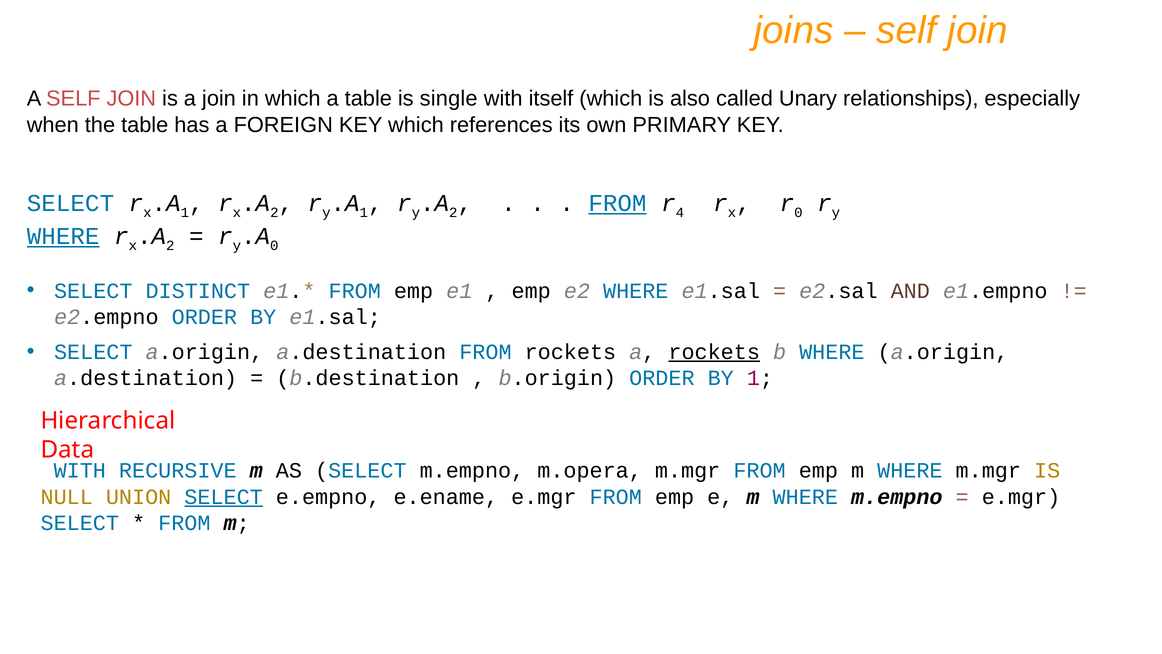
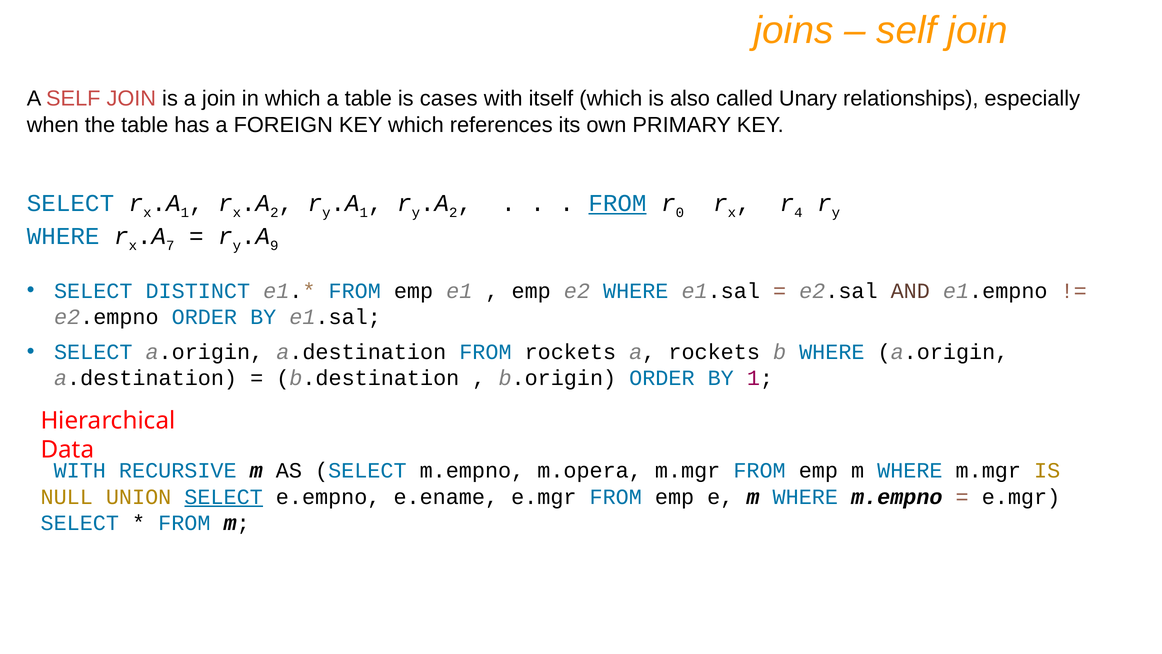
single: single -> cases (449, 99)
4: 4 -> 0 (680, 213)
0: 0 -> 4 (798, 213)
WHERE underline: present -> none (63, 236)
2: 2 -> 7 (170, 246)
0: 0 -> 9 (274, 246)
rockets underline: present -> none (714, 352)
